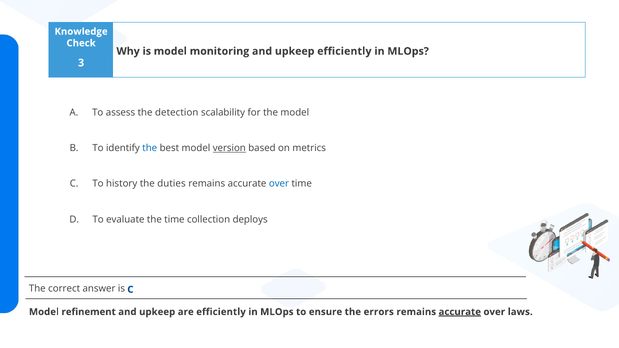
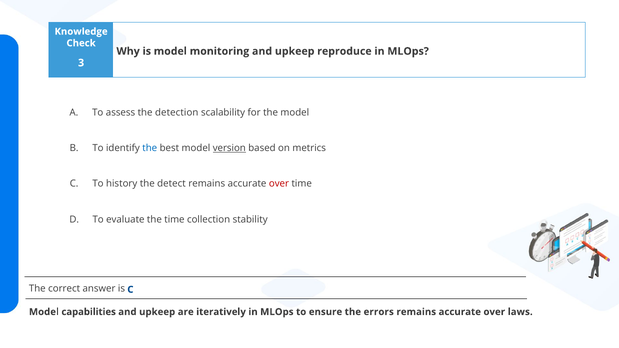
upkeep efficiently: efficiently -> reproduce (344, 51)
duties: duties -> detect (172, 184)
over colour: blue -> red (279, 184)
deploys: deploys -> stability (250, 220)
refinement: refinement -> capabilities (89, 312)
are efficiently: efficiently -> iteratively (221, 312)
accurate underline: present -> none (460, 312)
